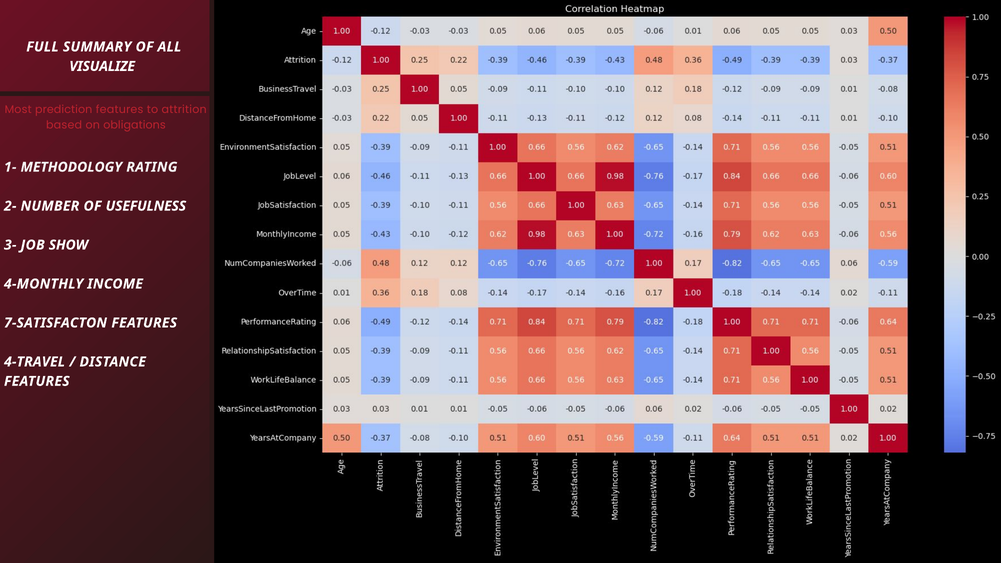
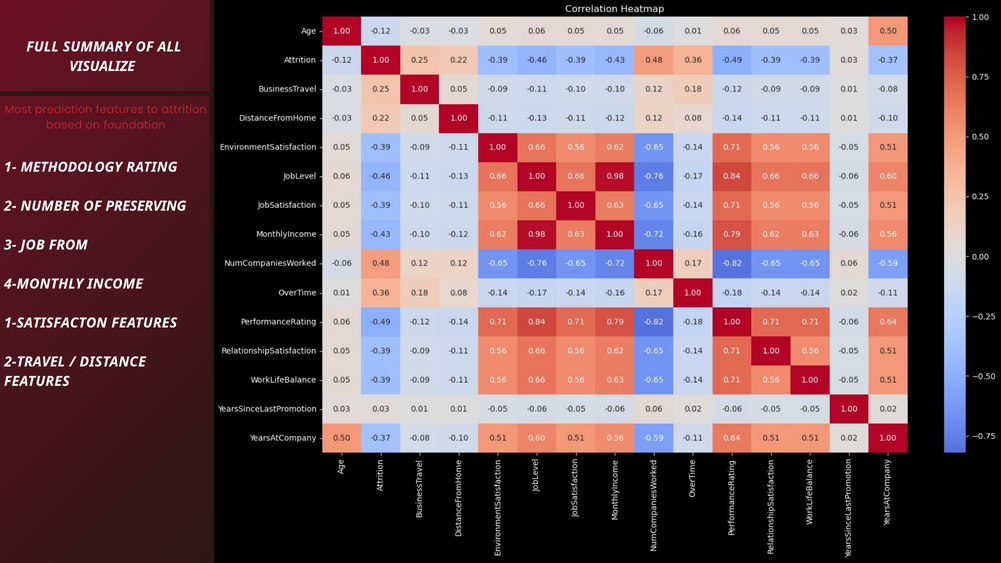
obligations: obligations -> foundation (134, 125)
USEFULNESS: USEFULNESS -> PRESERVING (146, 206)
SHOW: SHOW -> FROM (68, 245)
7-SATISFACTON: 7-SATISFACTON -> 1-SATISFACTON (56, 323)
4-TRAVEL: 4-TRAVEL -> 2-TRAVEL (35, 362)
